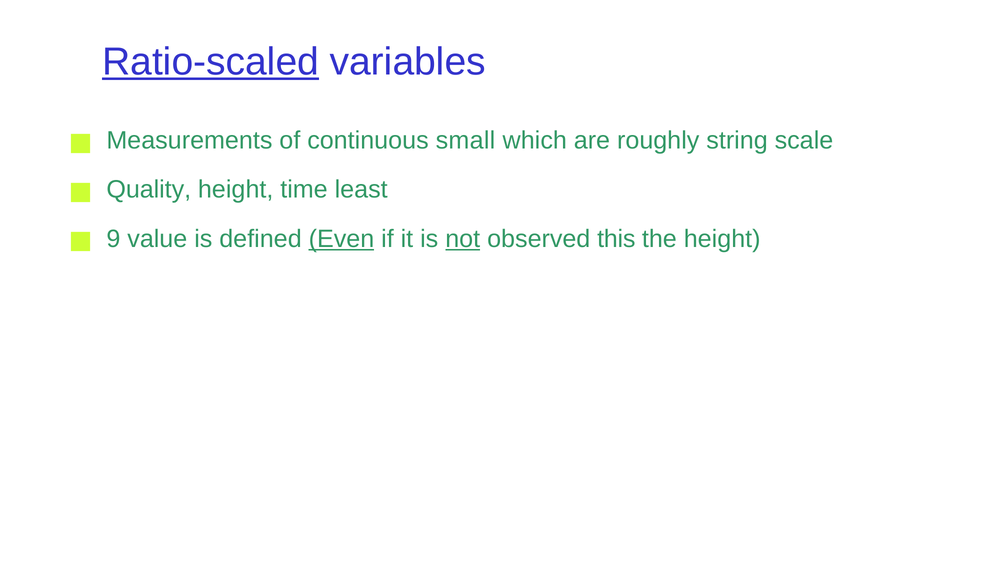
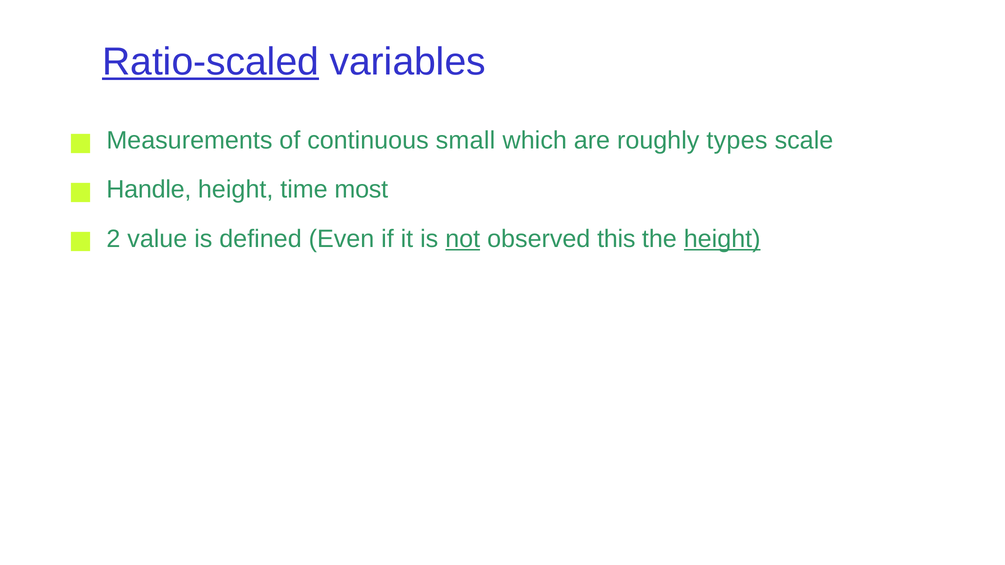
string: string -> types (737, 141)
Quality: Quality -> Handle (149, 190)
least: least -> most (361, 190)
9: 9 -> 2 (113, 239)
Even underline: present -> none (341, 239)
height underline: none -> present (722, 239)
